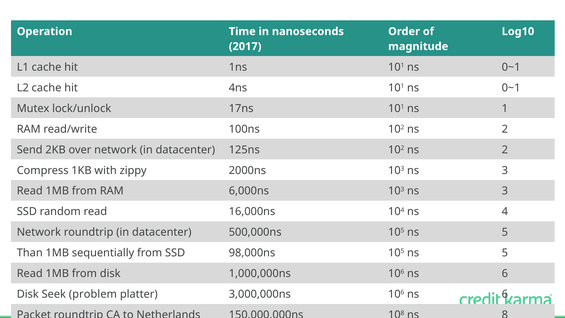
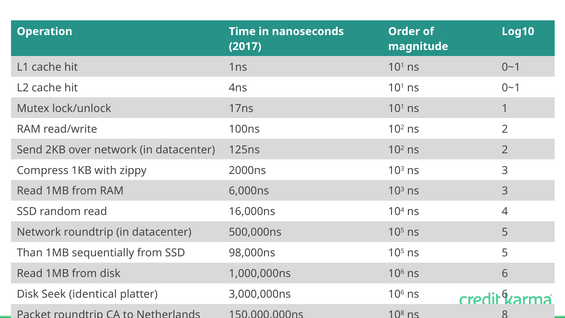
problem: problem -> identical (93, 294)
